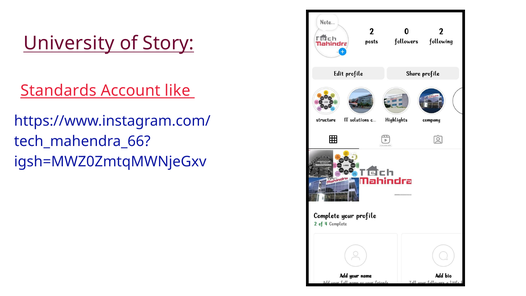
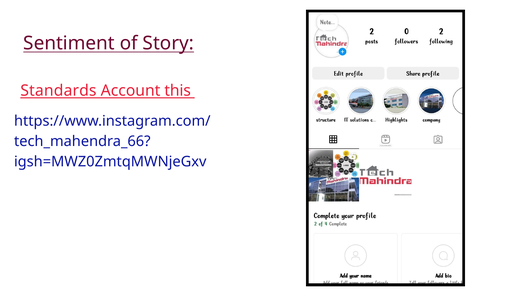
University: University -> Sentiment (69, 43)
like: like -> this (178, 91)
